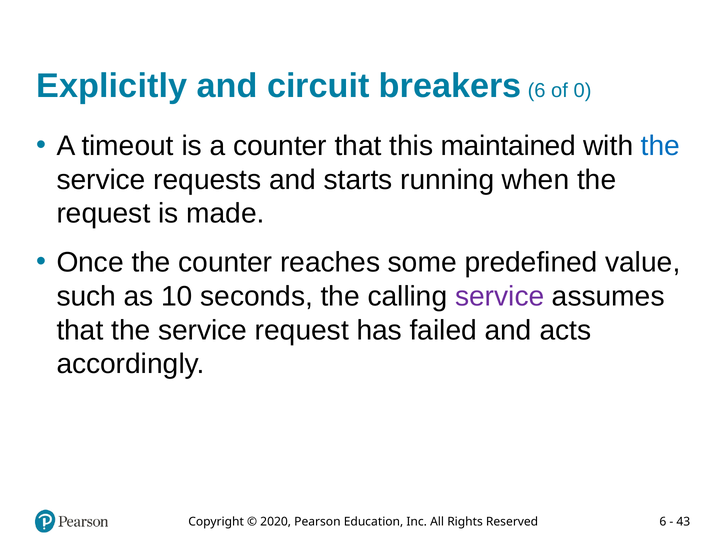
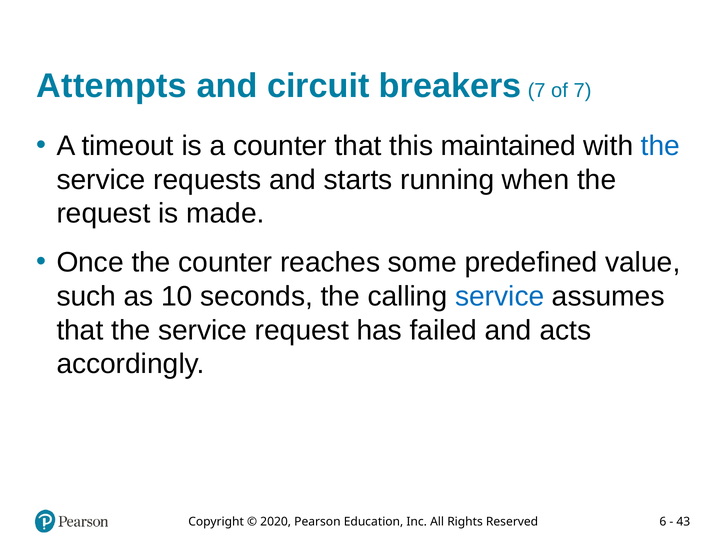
Explicitly: Explicitly -> Attempts (112, 86)
breakers 6: 6 -> 7 (537, 91)
of 0: 0 -> 7 (583, 91)
service colour: purple -> blue (500, 296)
